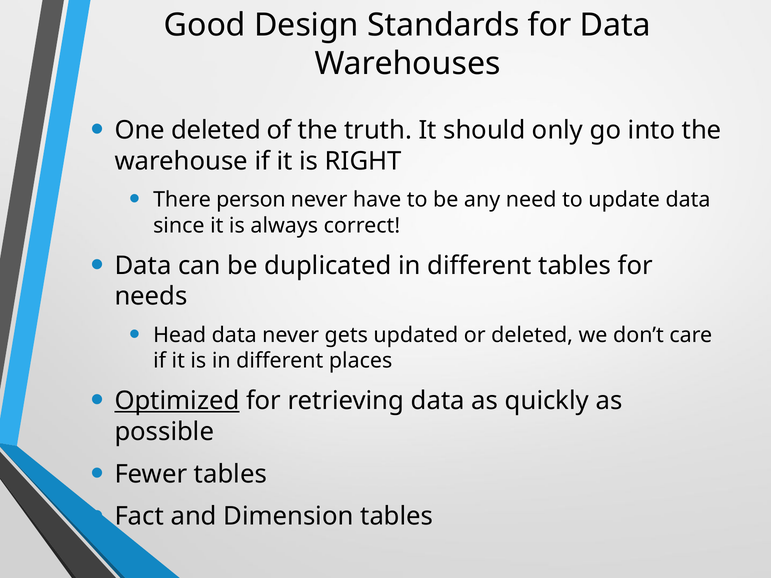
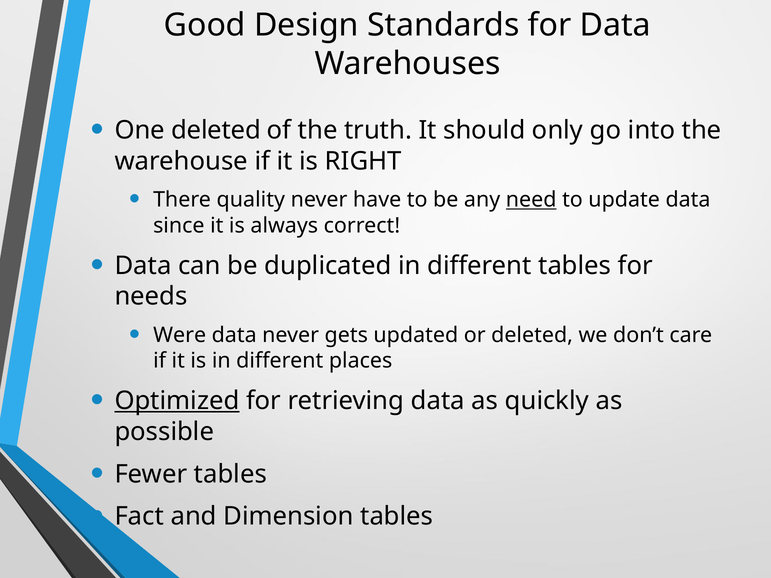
person: person -> quality (251, 200)
need underline: none -> present (531, 200)
Head: Head -> Were (180, 335)
